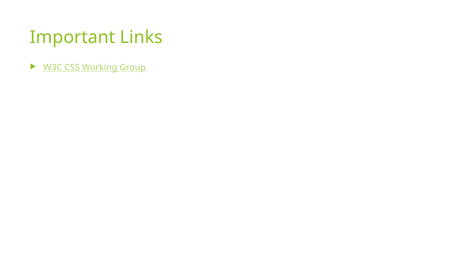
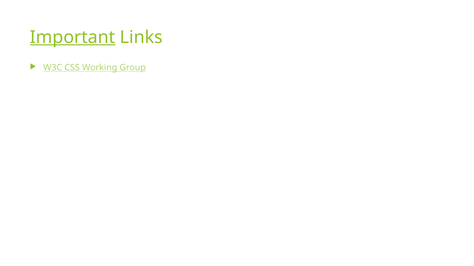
Important underline: none -> present (73, 37)
